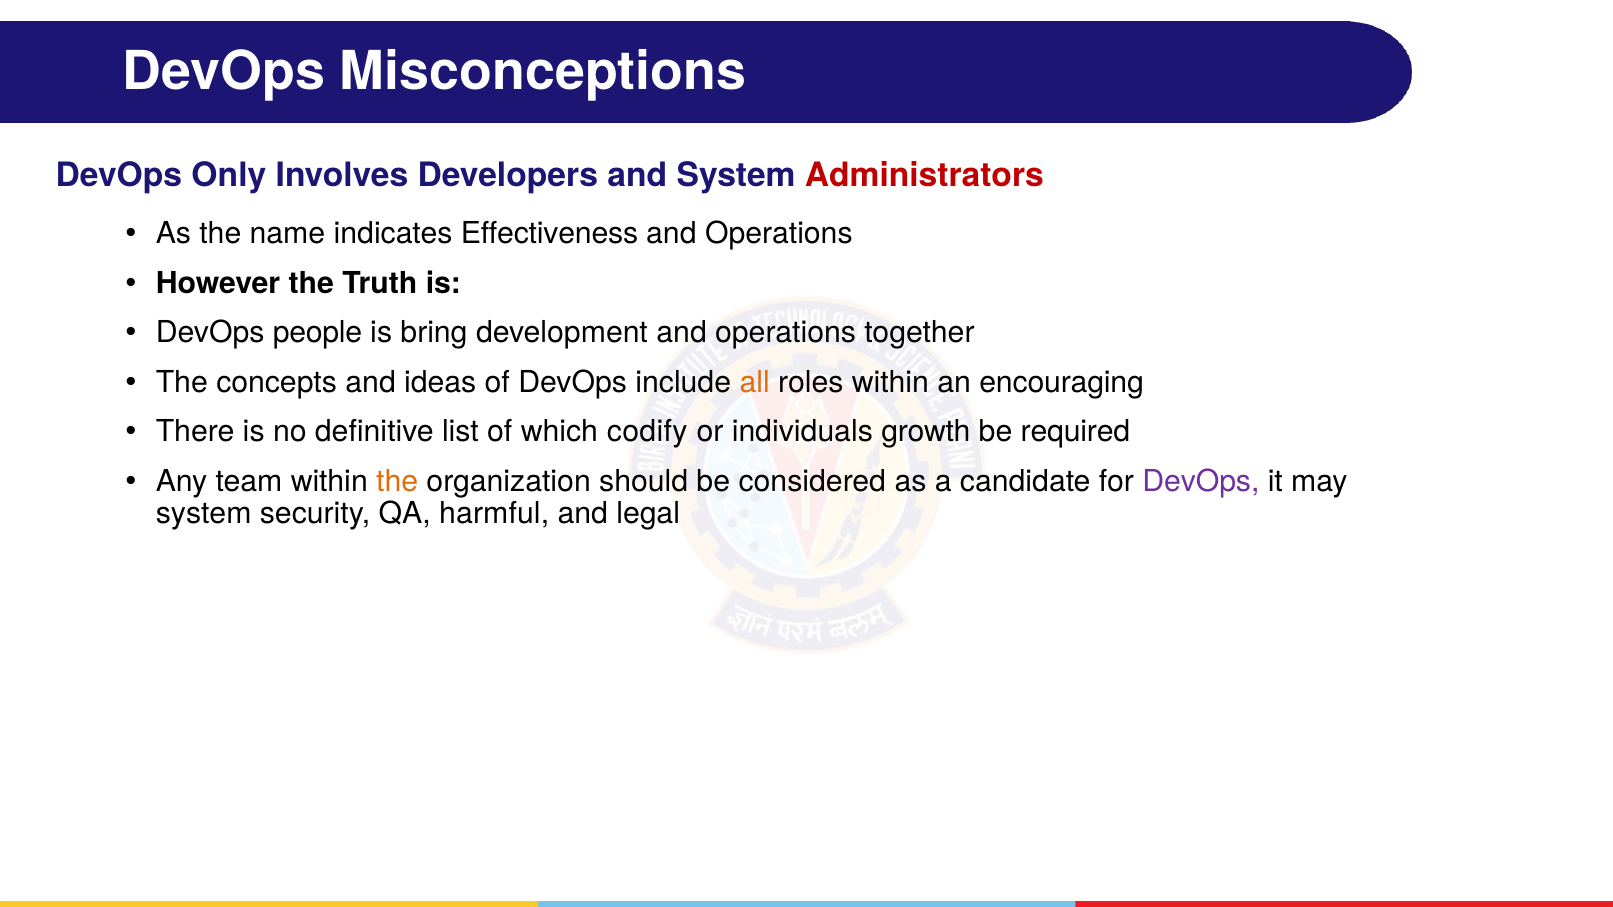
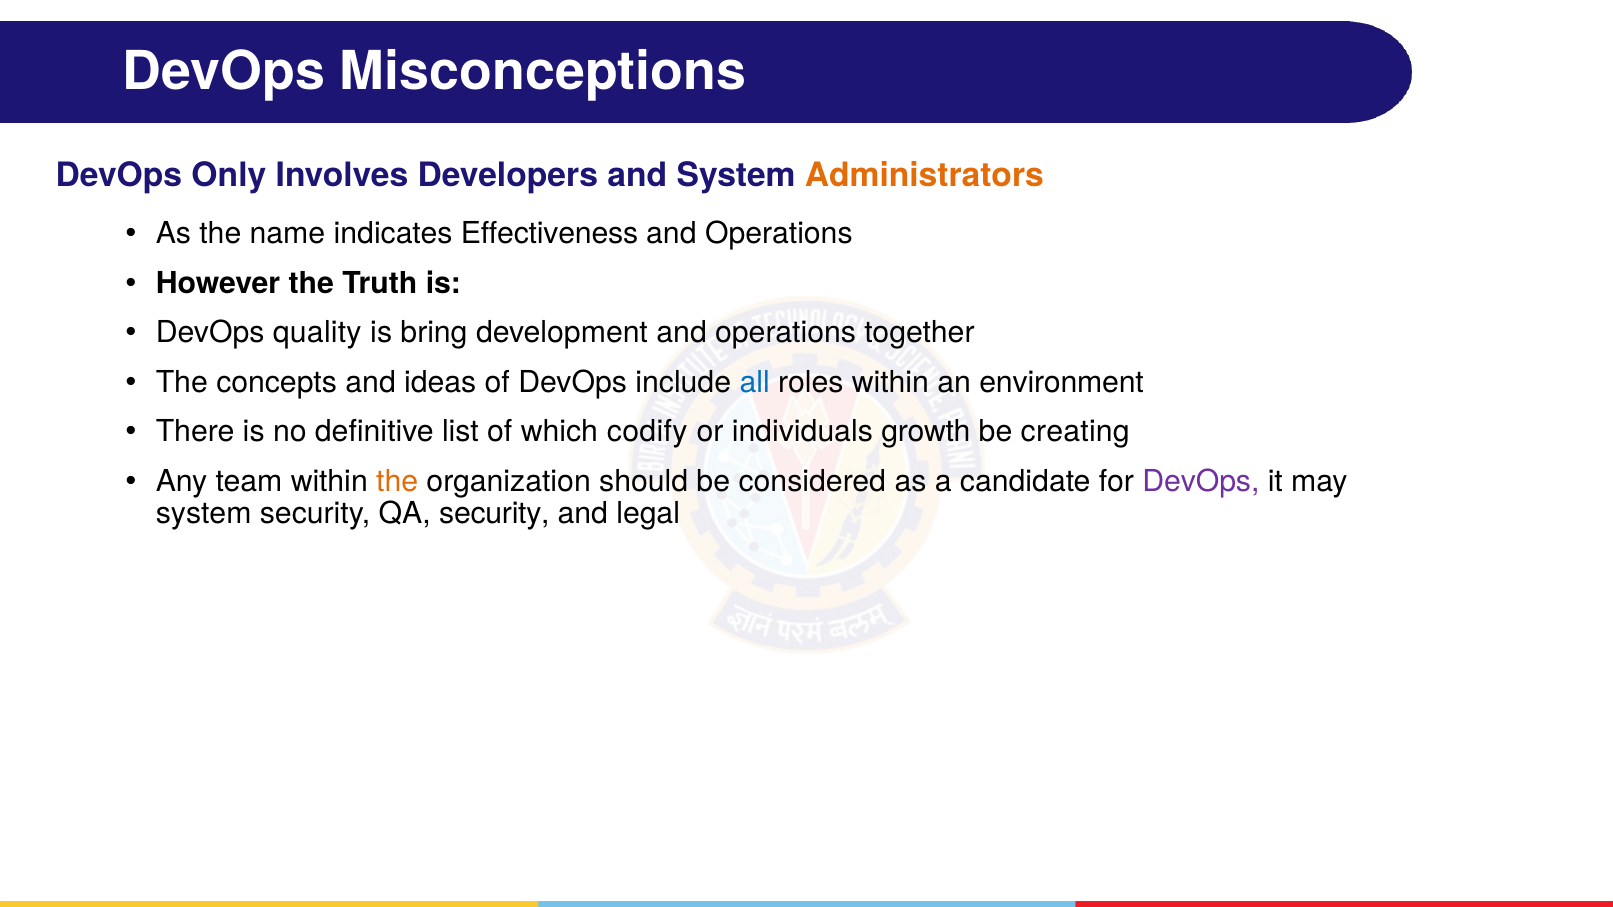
Administrators colour: red -> orange (924, 175)
people: people -> quality (317, 333)
all colour: orange -> blue (755, 382)
encouraging: encouraging -> environment (1062, 382)
required: required -> creating (1075, 432)
QA harmful: harmful -> security (494, 514)
